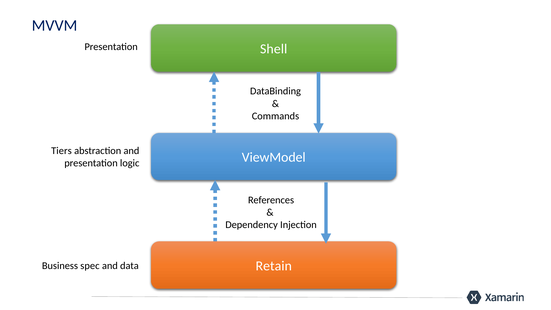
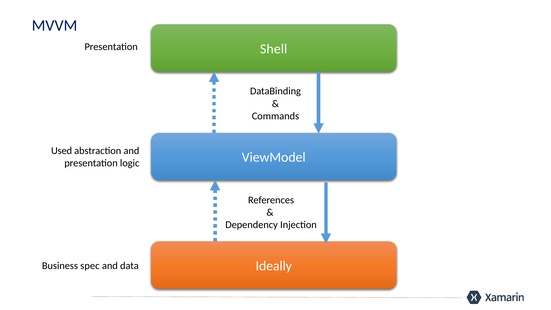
Tiers: Tiers -> Used (62, 151)
Retain: Retain -> Ideally (274, 266)
